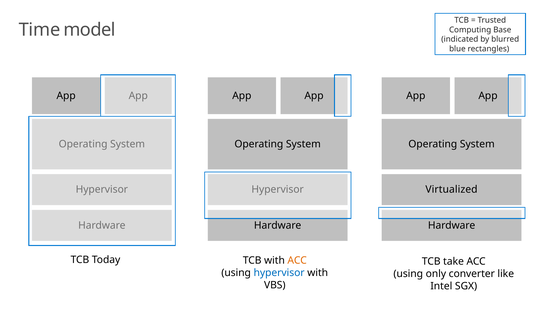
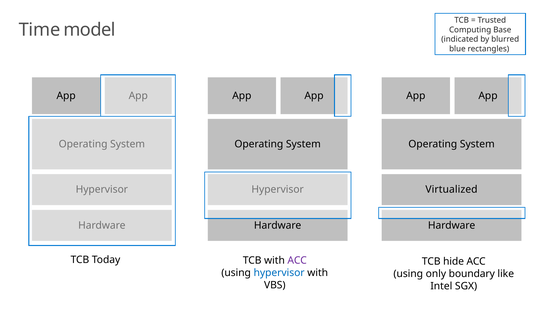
ACC colour: orange -> purple (297, 260)
take: take -> hide (454, 261)
converter: converter -> boundary (472, 274)
